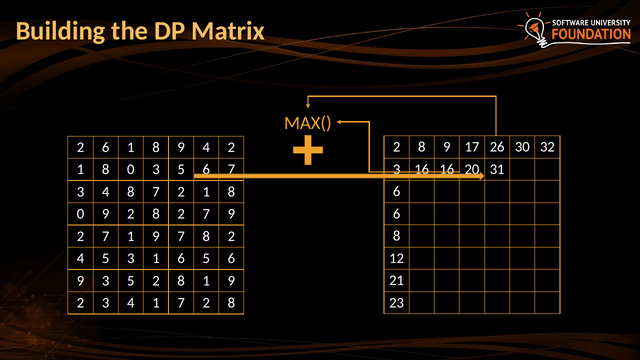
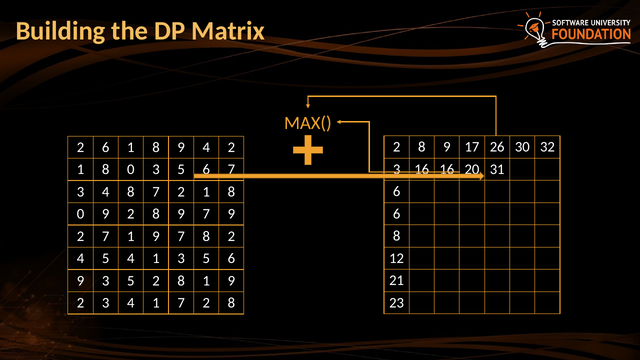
9 2 8 2: 2 -> 9 (181, 214)
5 3: 3 -> 4 (131, 259)
1 6: 6 -> 3 (181, 259)
